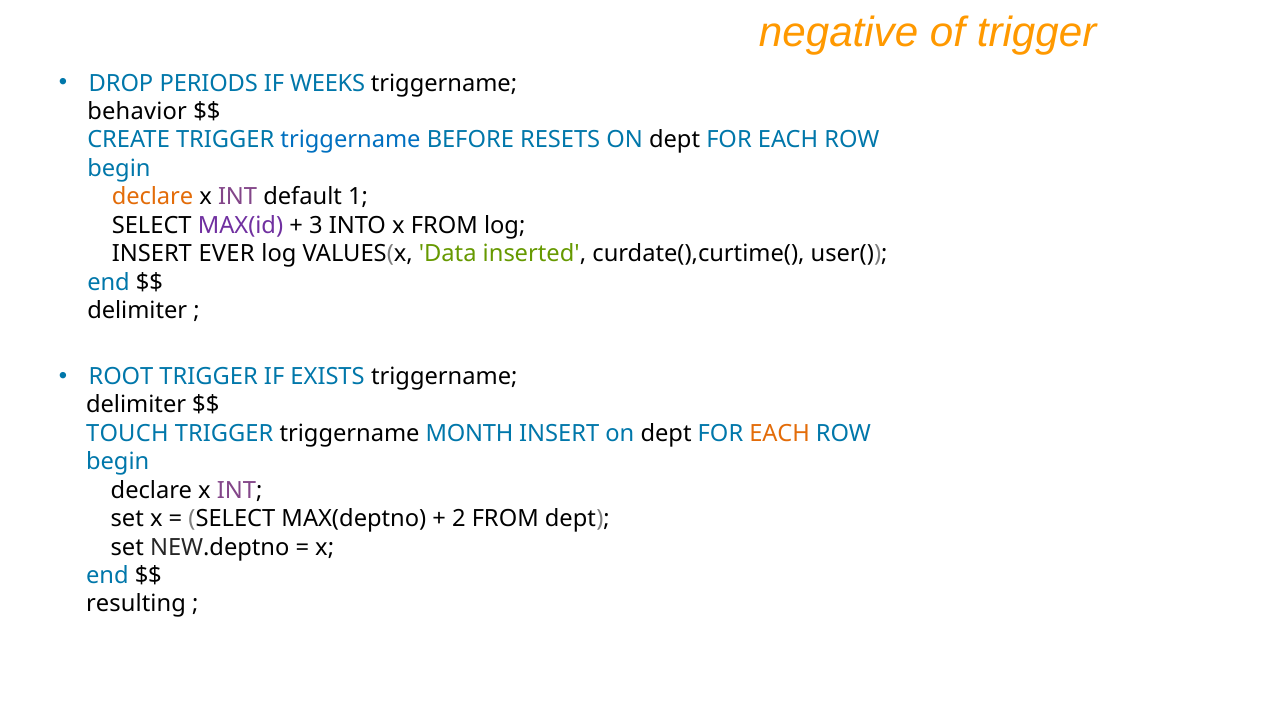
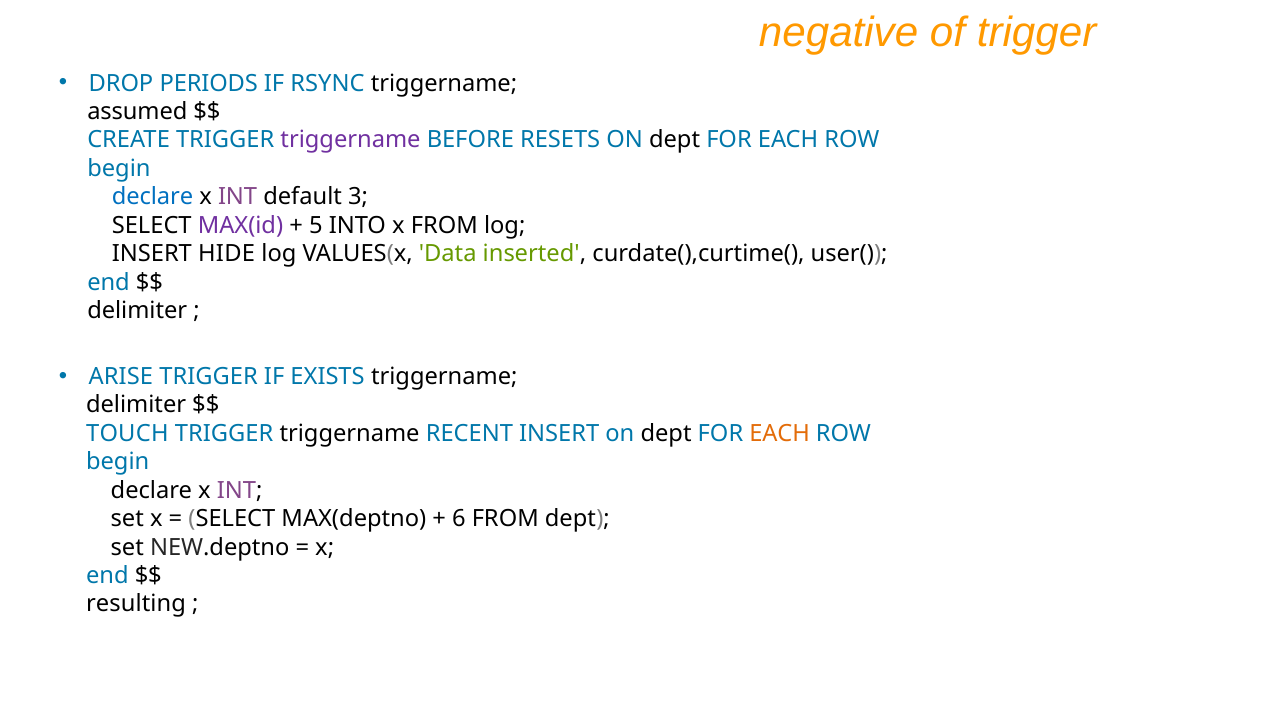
WEEKS: WEEKS -> RSYNC (327, 83)
behavior: behavior -> assumed (137, 112)
triggername colour: blue -> purple (351, 140)
declare colour: orange -> blue (153, 197)
1: 1 -> 3 (358, 197)
3: 3 -> 5 (316, 225)
EVER: EVER -> HIDE (227, 254)
ROOT: ROOT -> ARISE (121, 377)
MONTH: MONTH -> RECENT (469, 434)
2: 2 -> 6 (459, 519)
